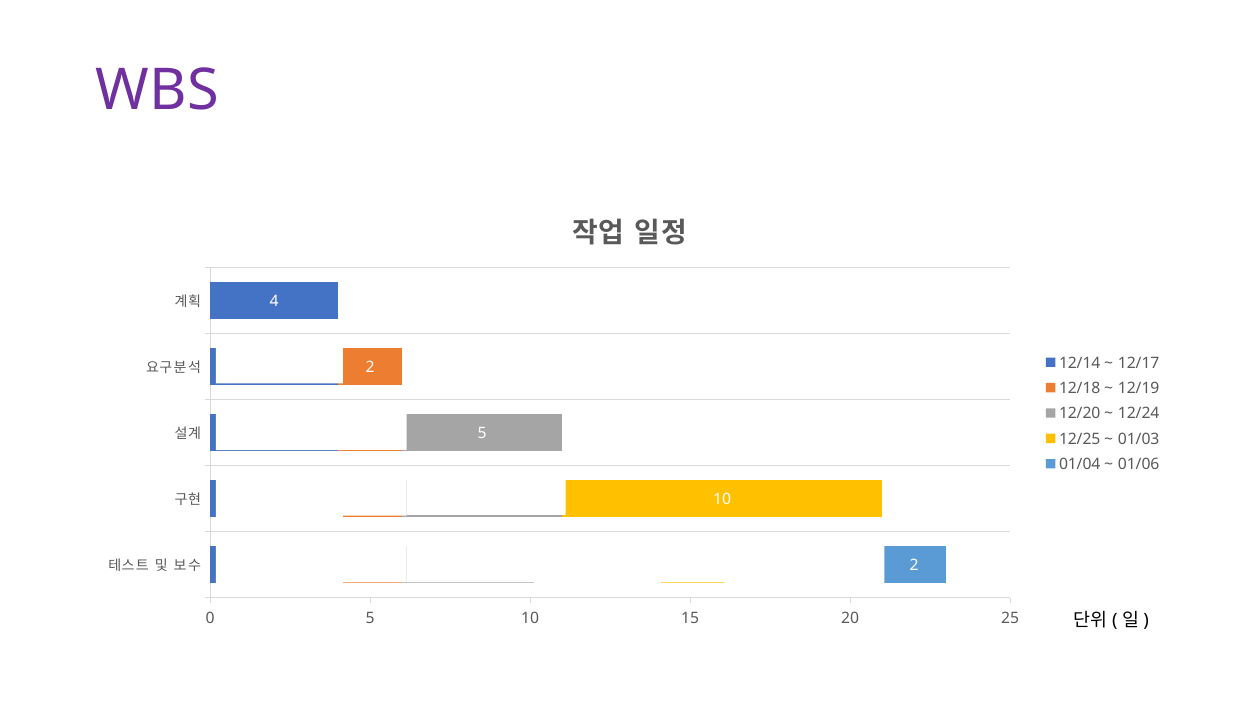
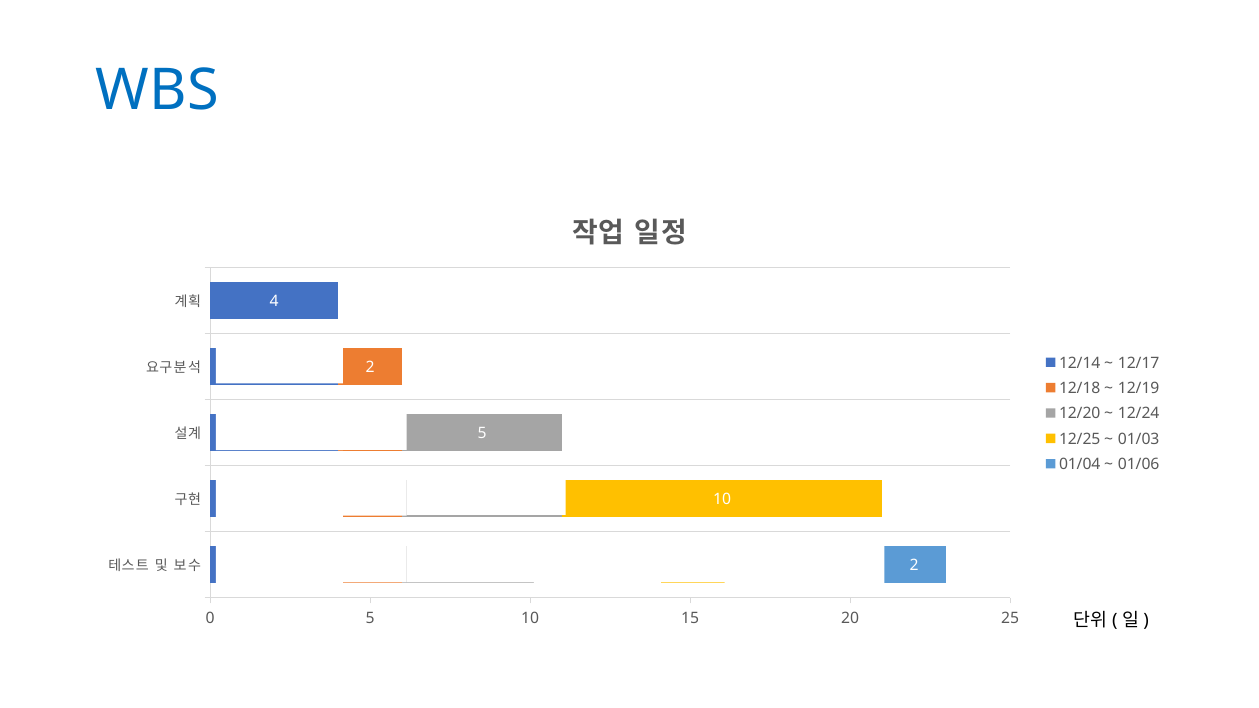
WBS colour: purple -> blue (157, 90)
